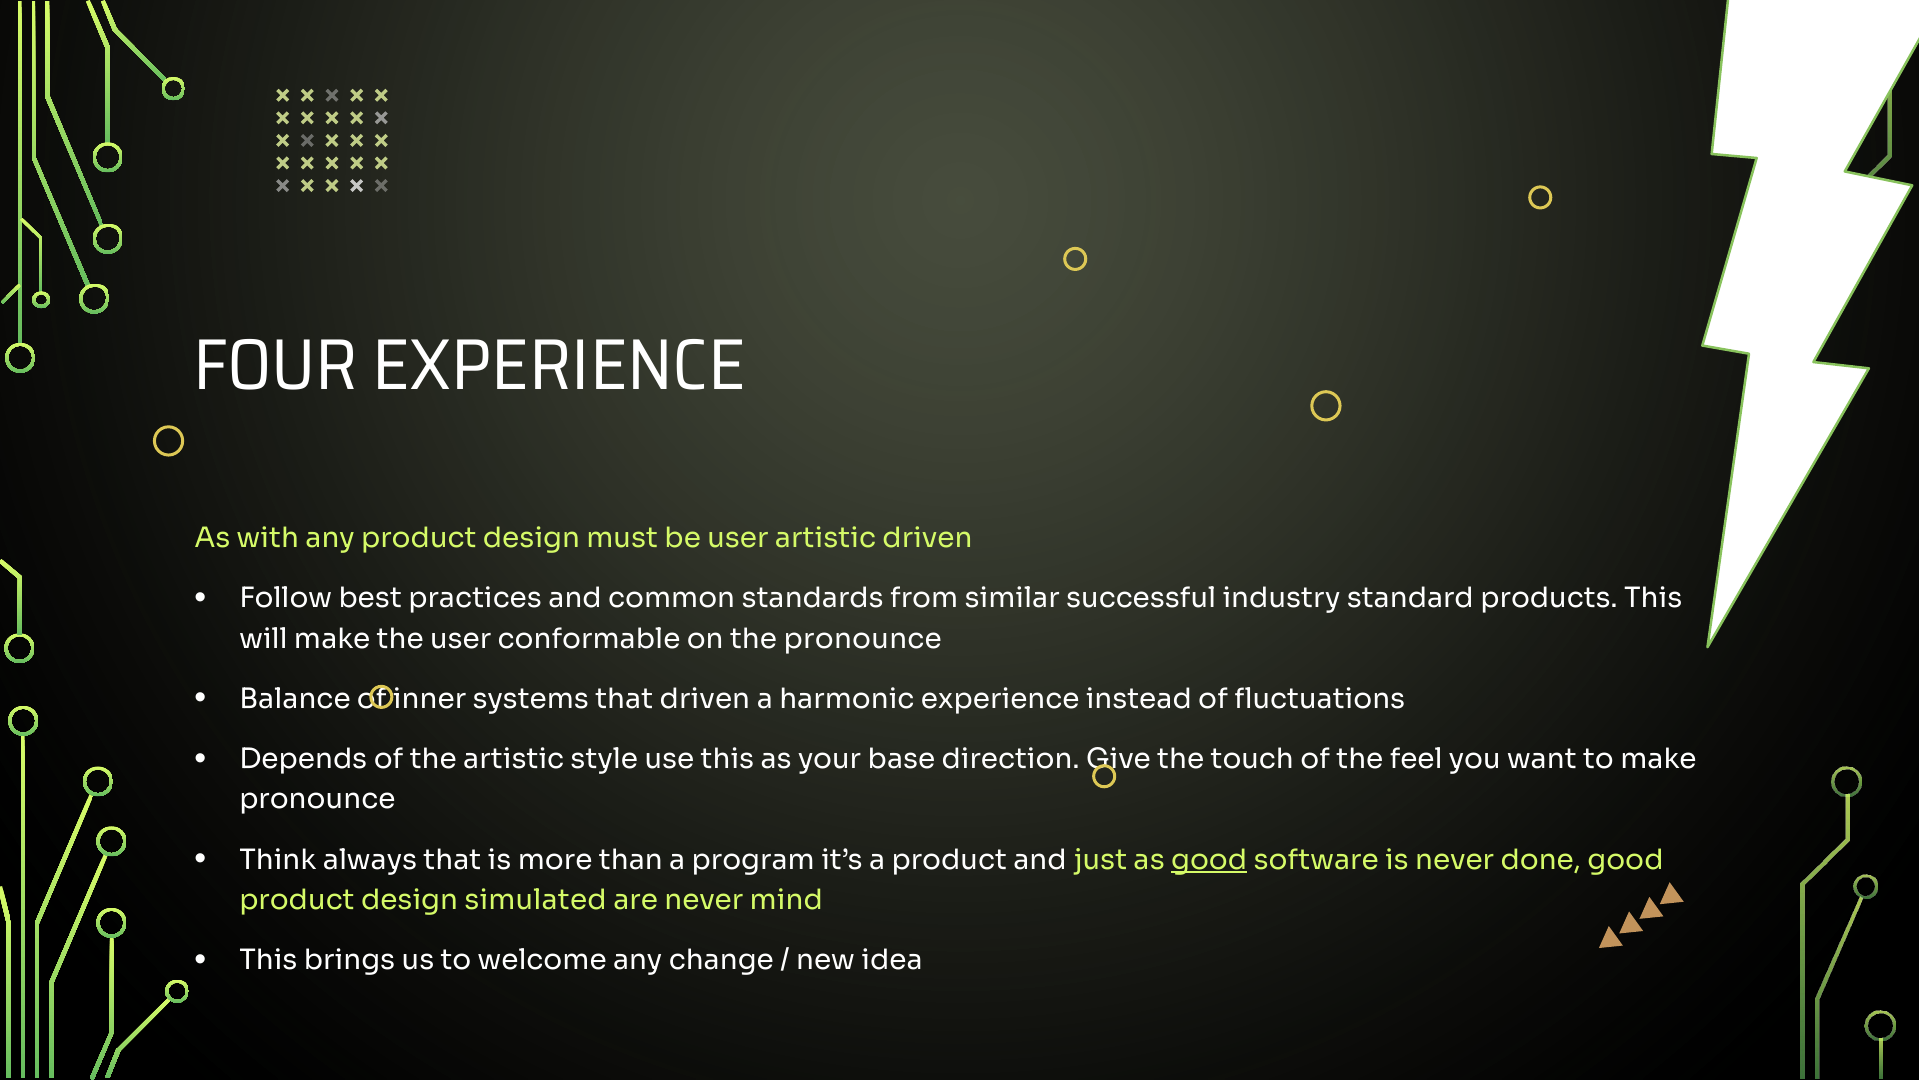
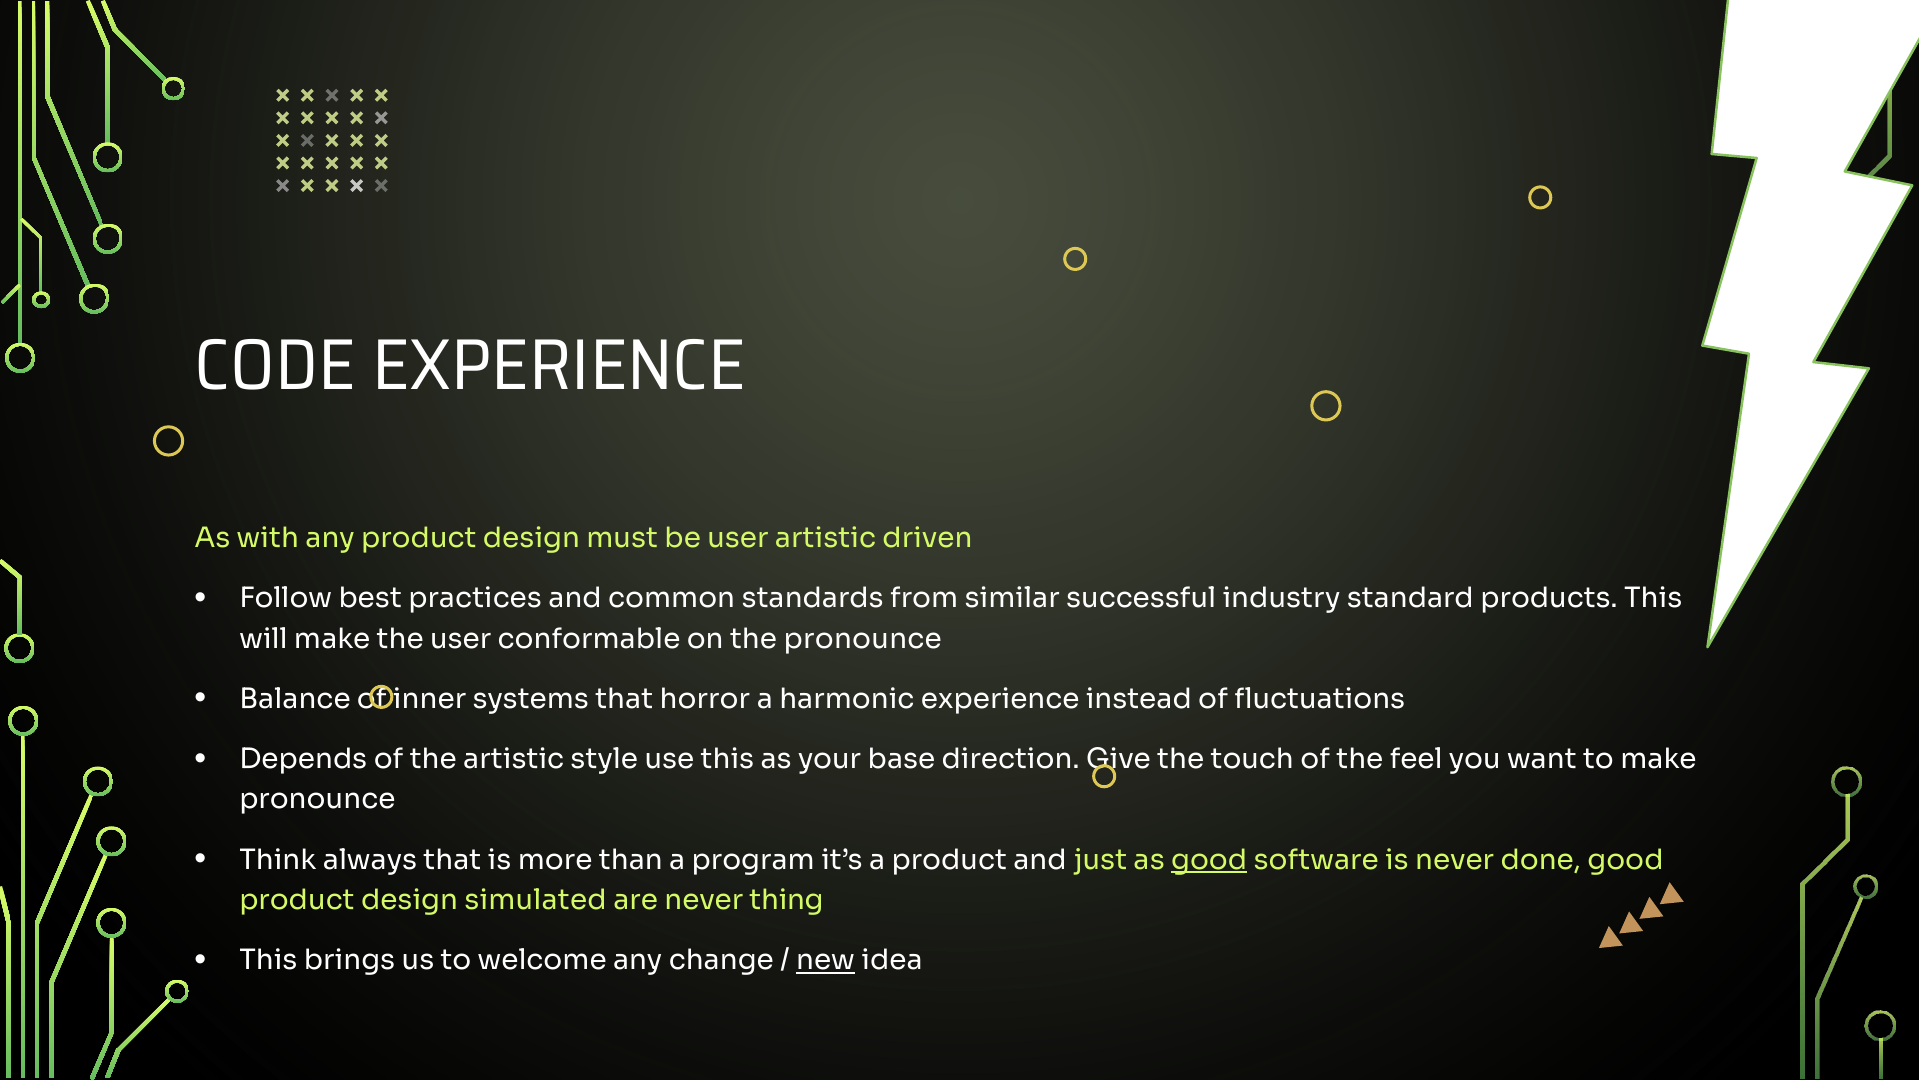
FOUR: FOUR -> CODE (275, 365)
that driven: driven -> horror (705, 699)
mind: mind -> thing (787, 900)
new underline: none -> present (826, 960)
